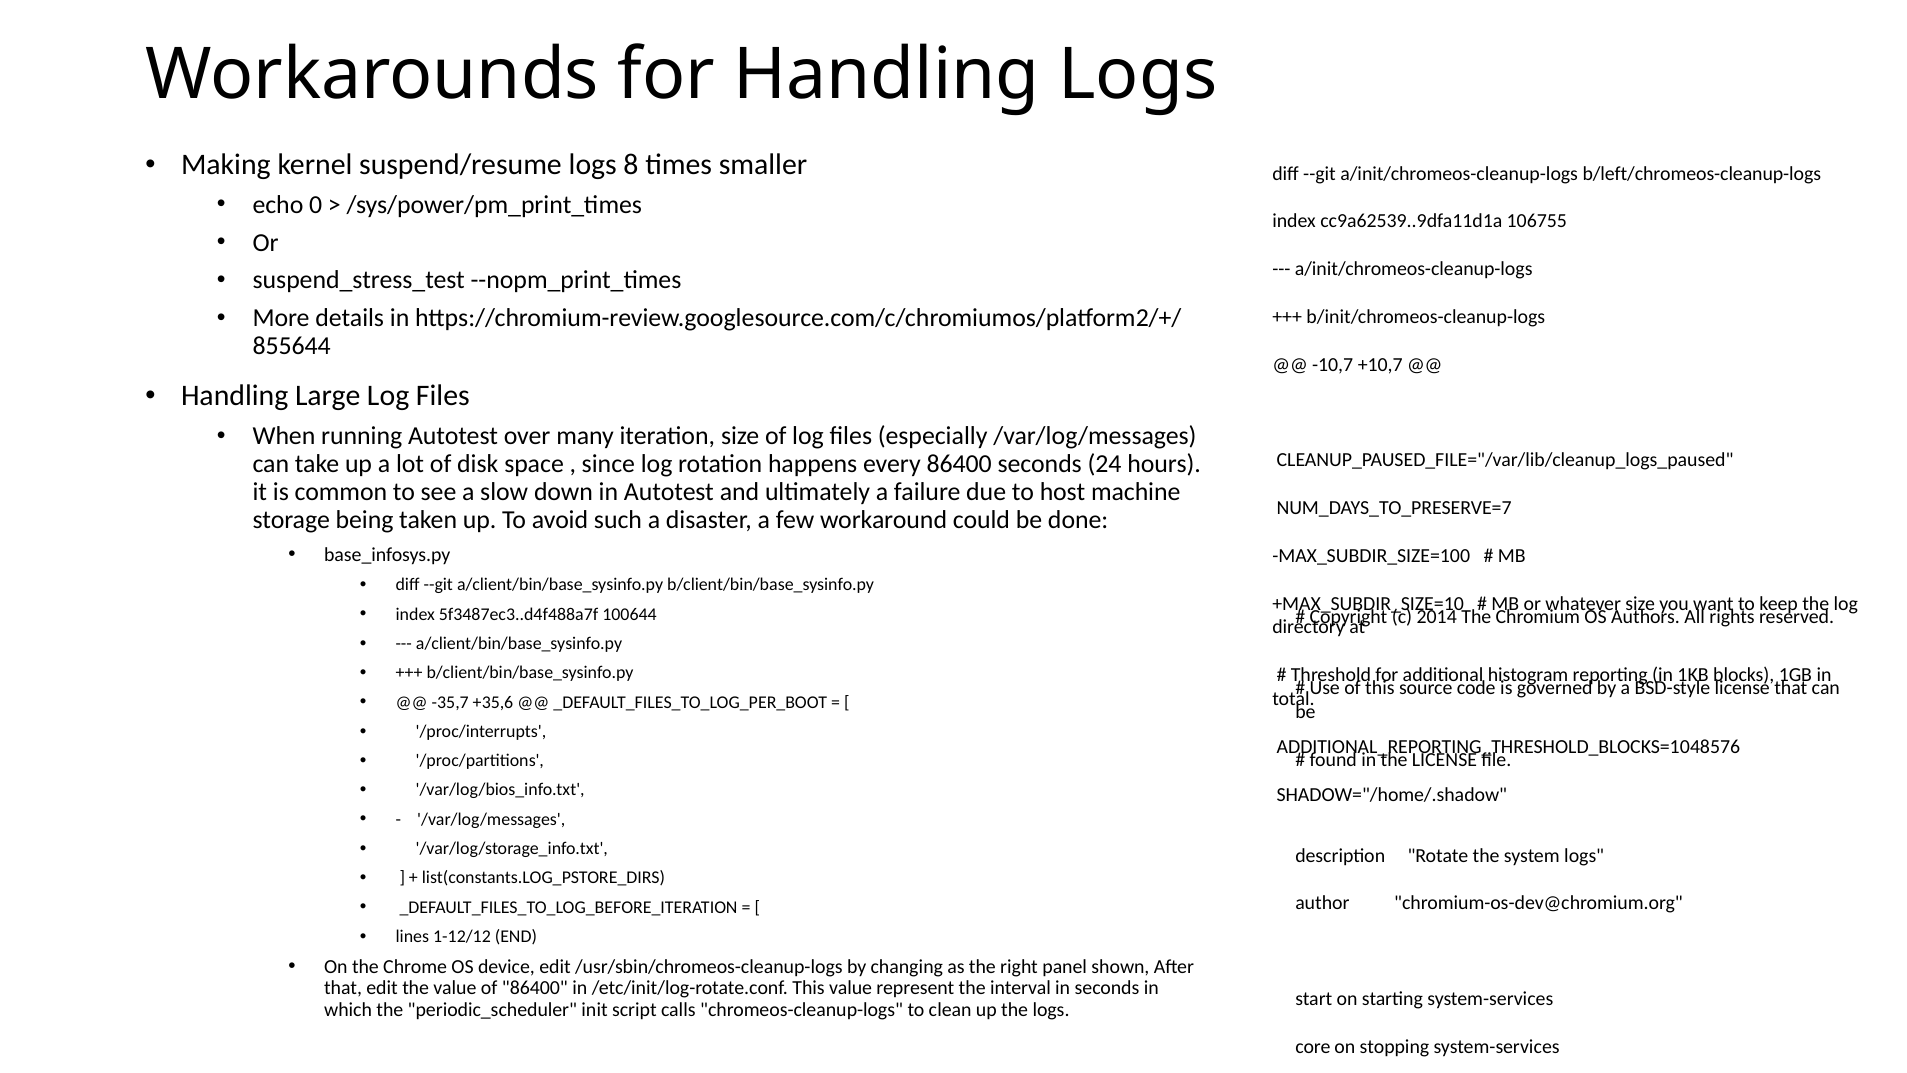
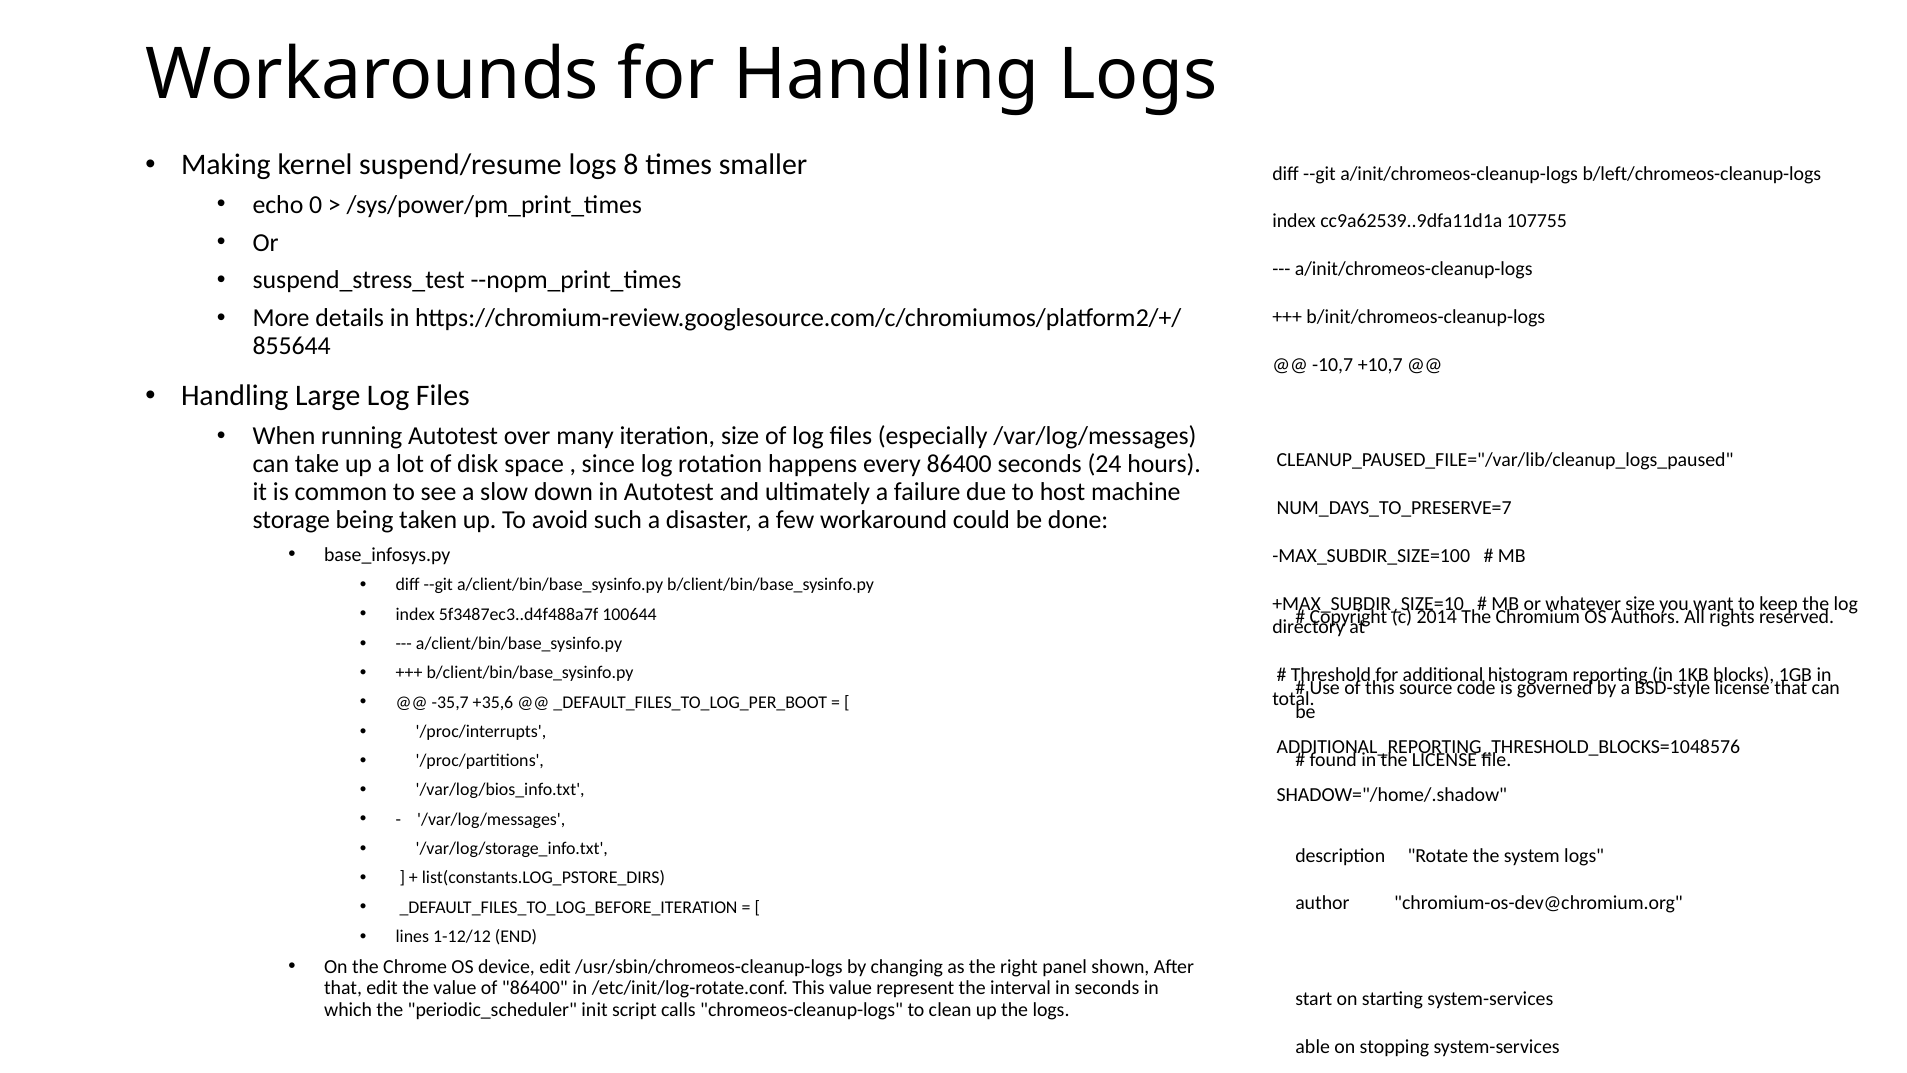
106755: 106755 -> 107755 (1537, 221)
core: core -> able (1313, 1046)
